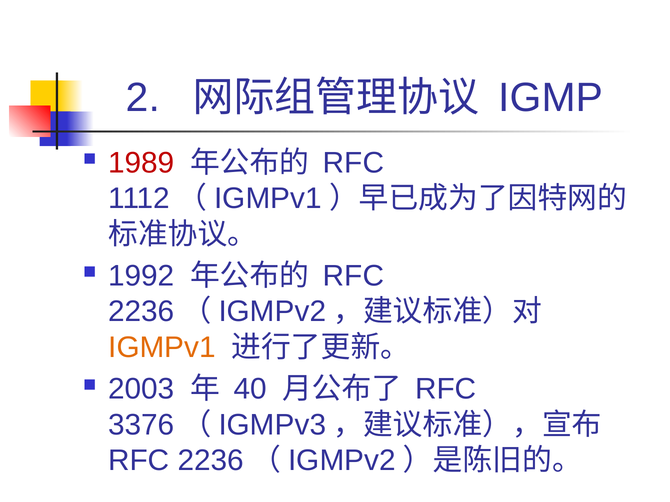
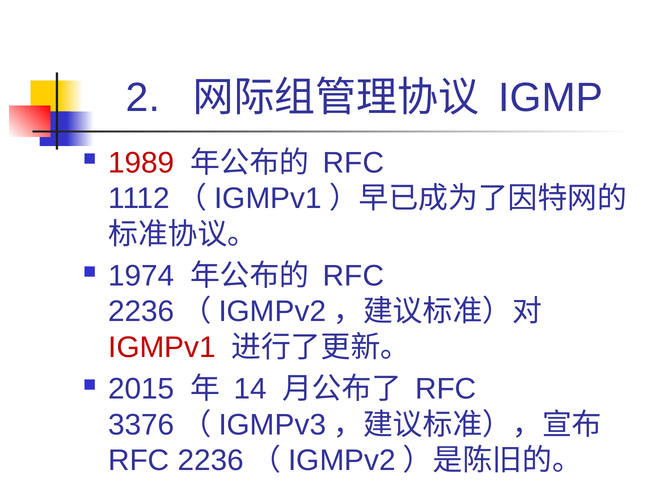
1992: 1992 -> 1974 (141, 276)
IGMPv1 colour: orange -> red (162, 348)
2003: 2003 -> 2015 (141, 389)
40: 40 -> 14 (250, 389)
